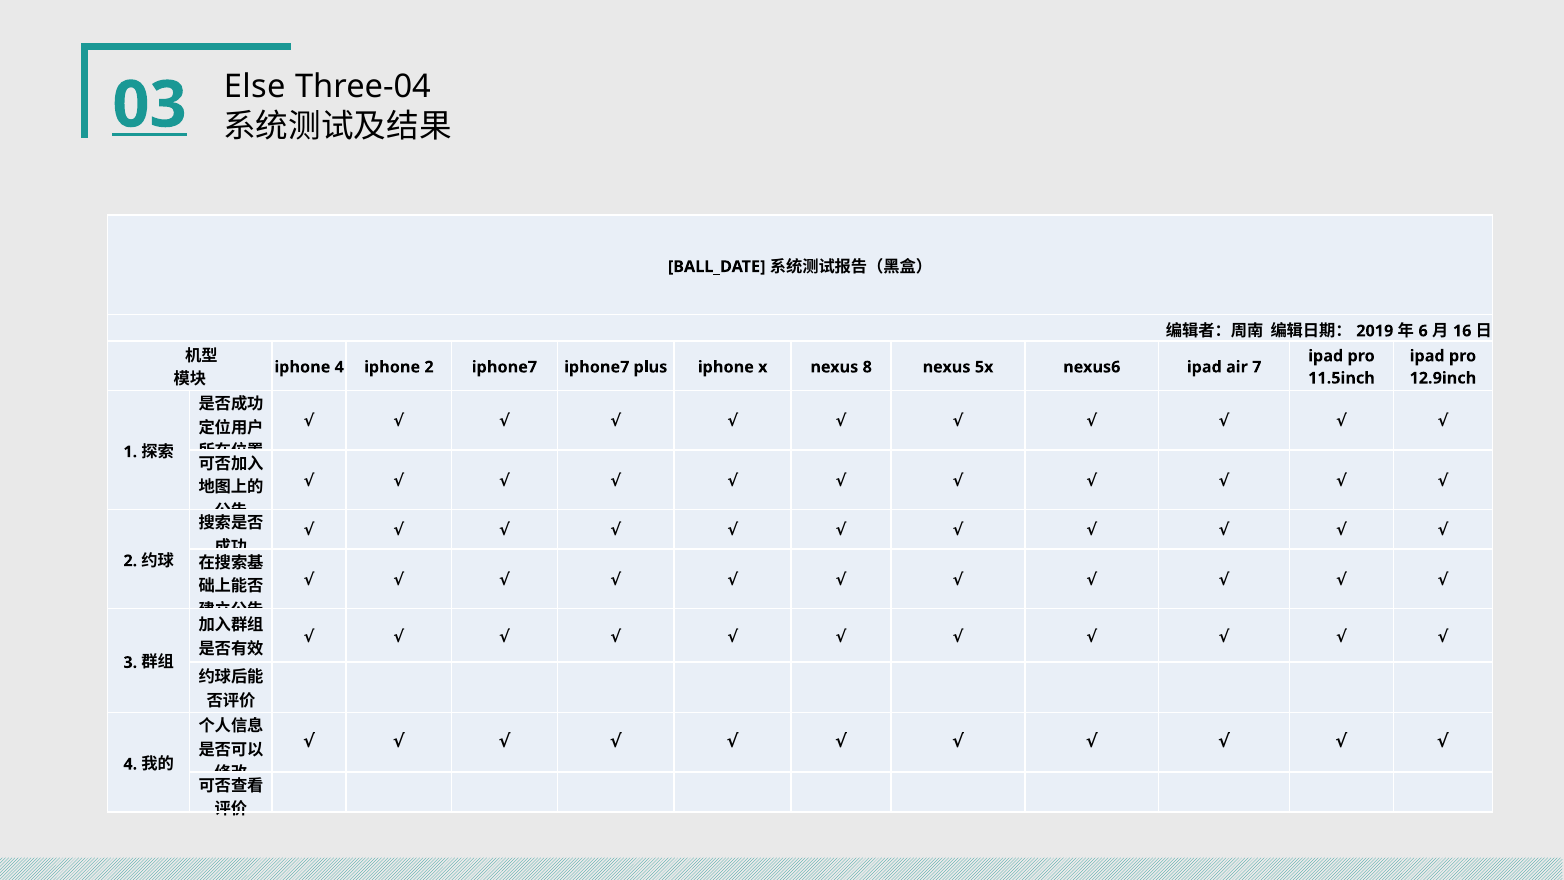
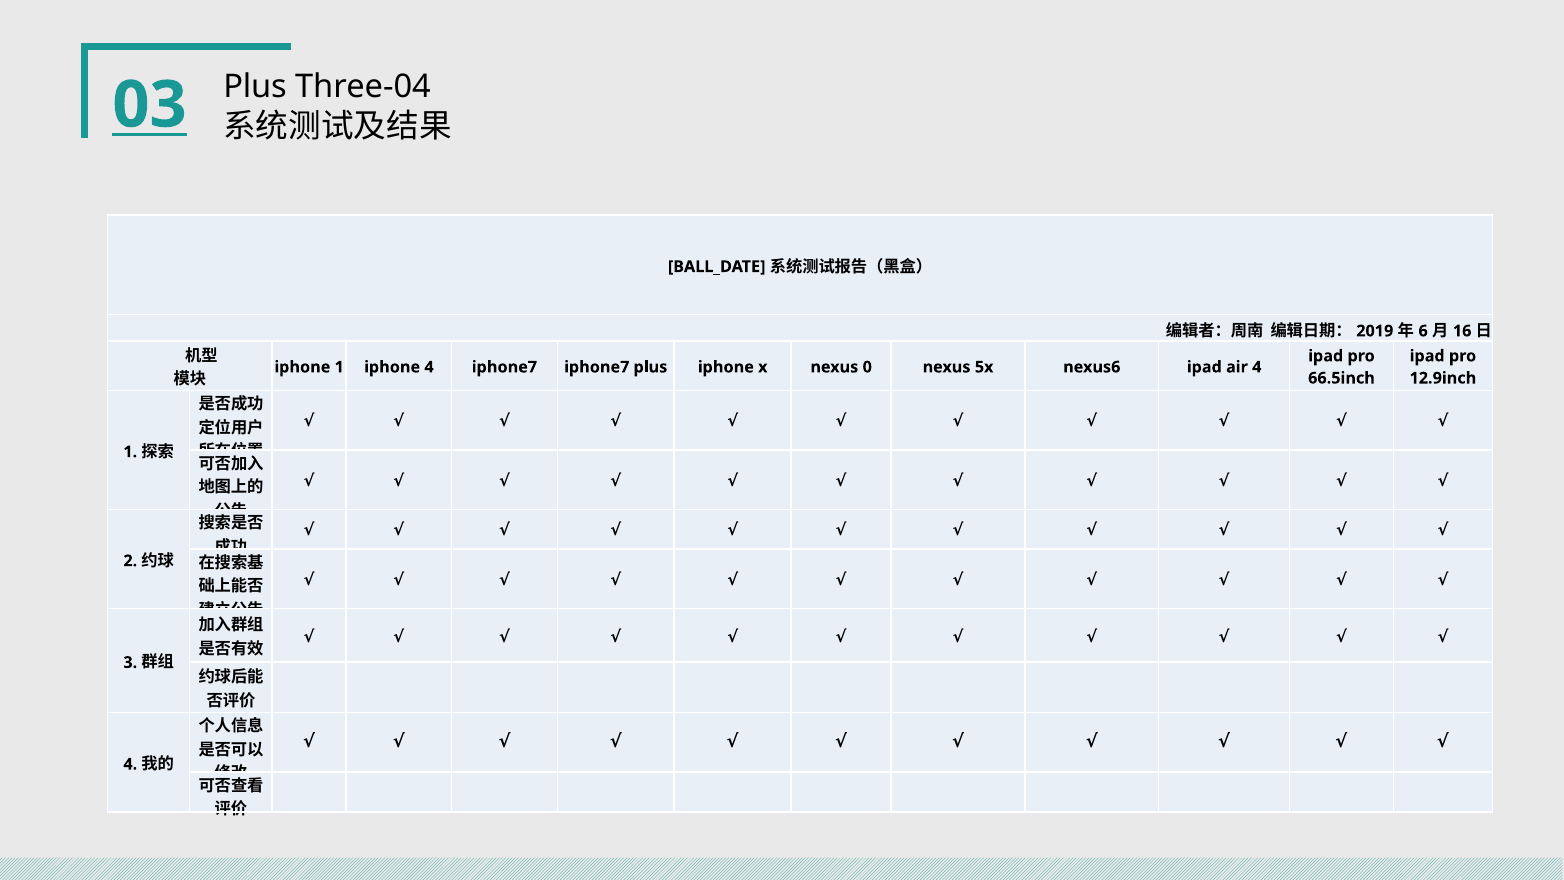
Else: Else -> Plus (255, 87)
iphone 4: 4 -> 1 (339, 367)
iphone 2: 2 -> 4 (429, 367)
8: 8 -> 0 (867, 367)
air 7: 7 -> 4 (1257, 367)
11.5inch: 11.5inch -> 66.5inch (1341, 378)
